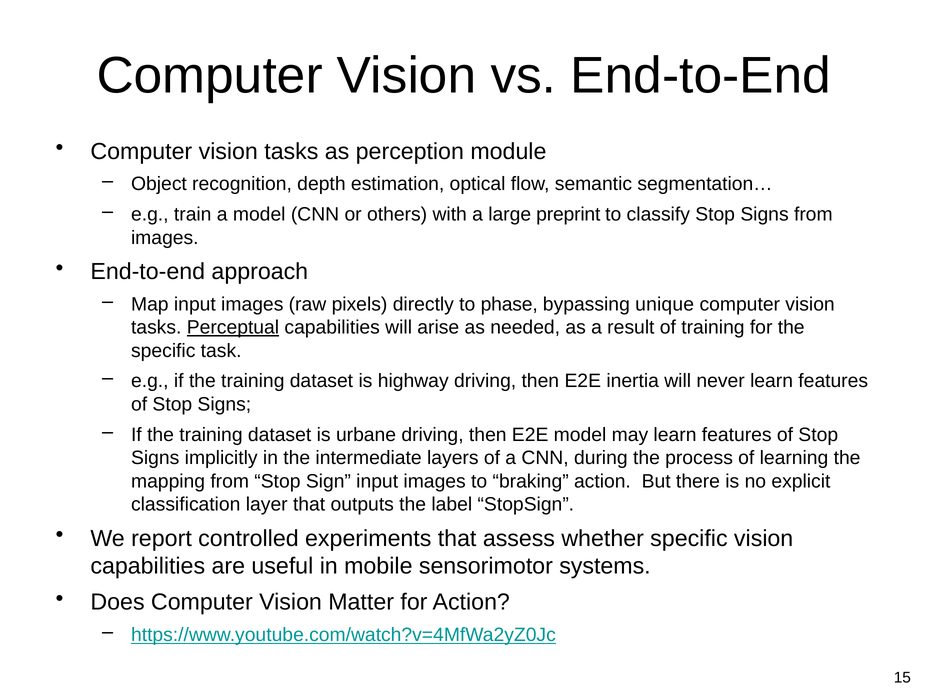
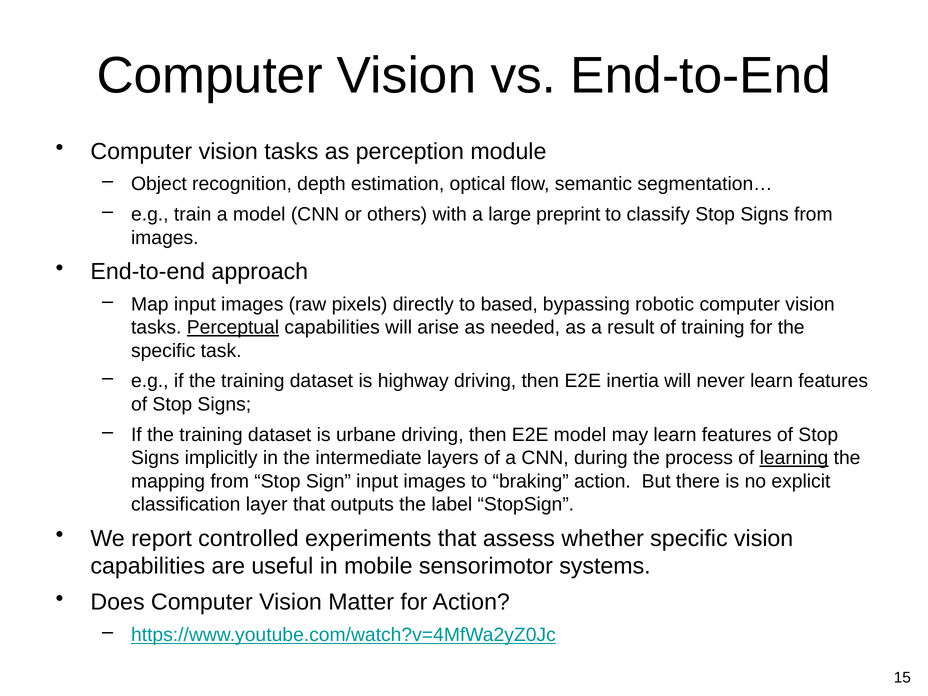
phase: phase -> based (509, 304)
unique: unique -> robotic (665, 304)
learning underline: none -> present (794, 458)
